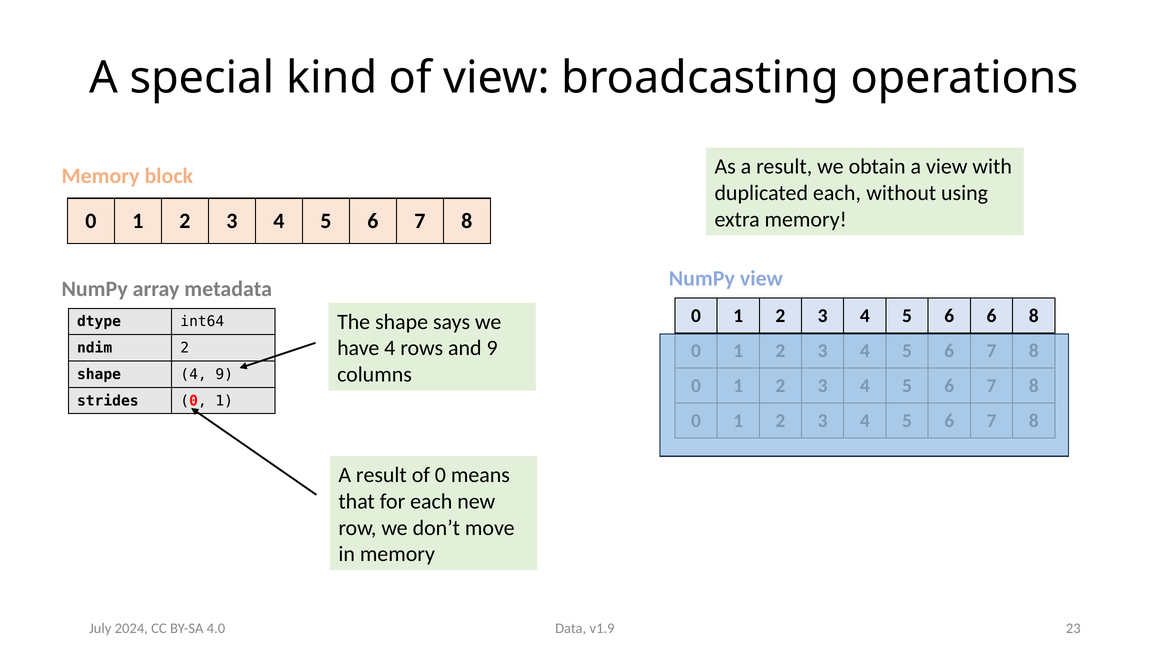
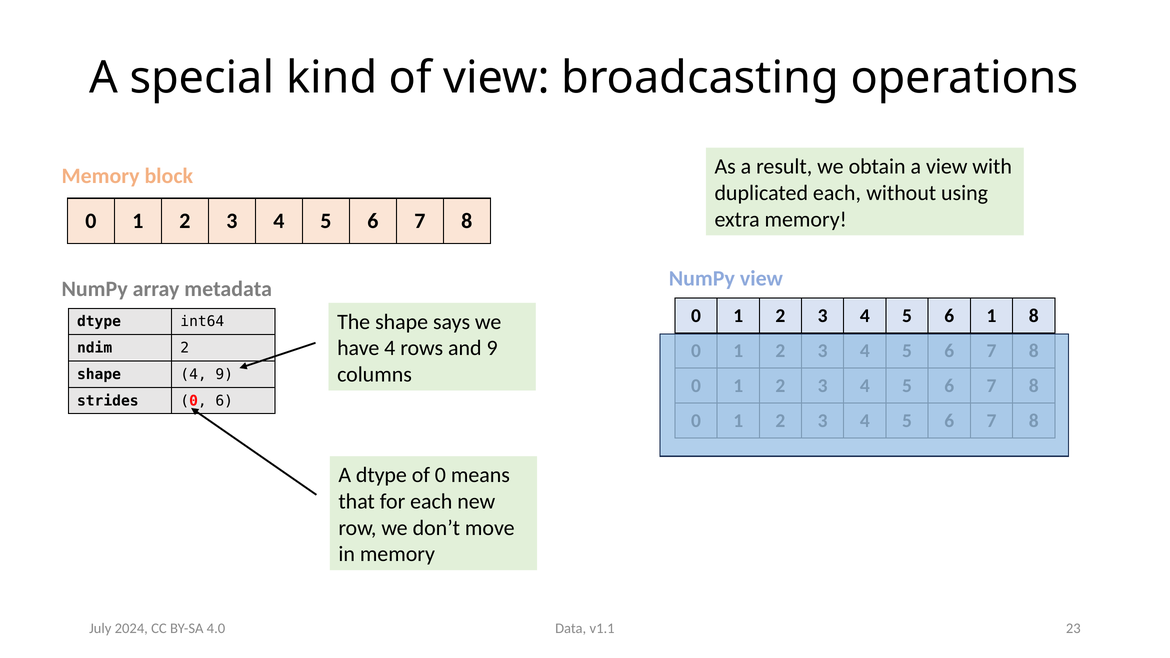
6 6: 6 -> 1 (991, 316)
strides 0 1: 1 -> 6 (224, 401)
result: result -> dtype (381, 475)
v1.9: v1.9 -> v1.1 (602, 628)
